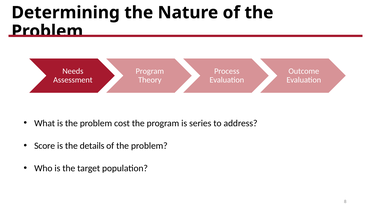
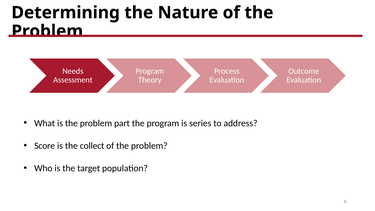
cost: cost -> part (122, 123)
details: details -> collect (92, 146)
